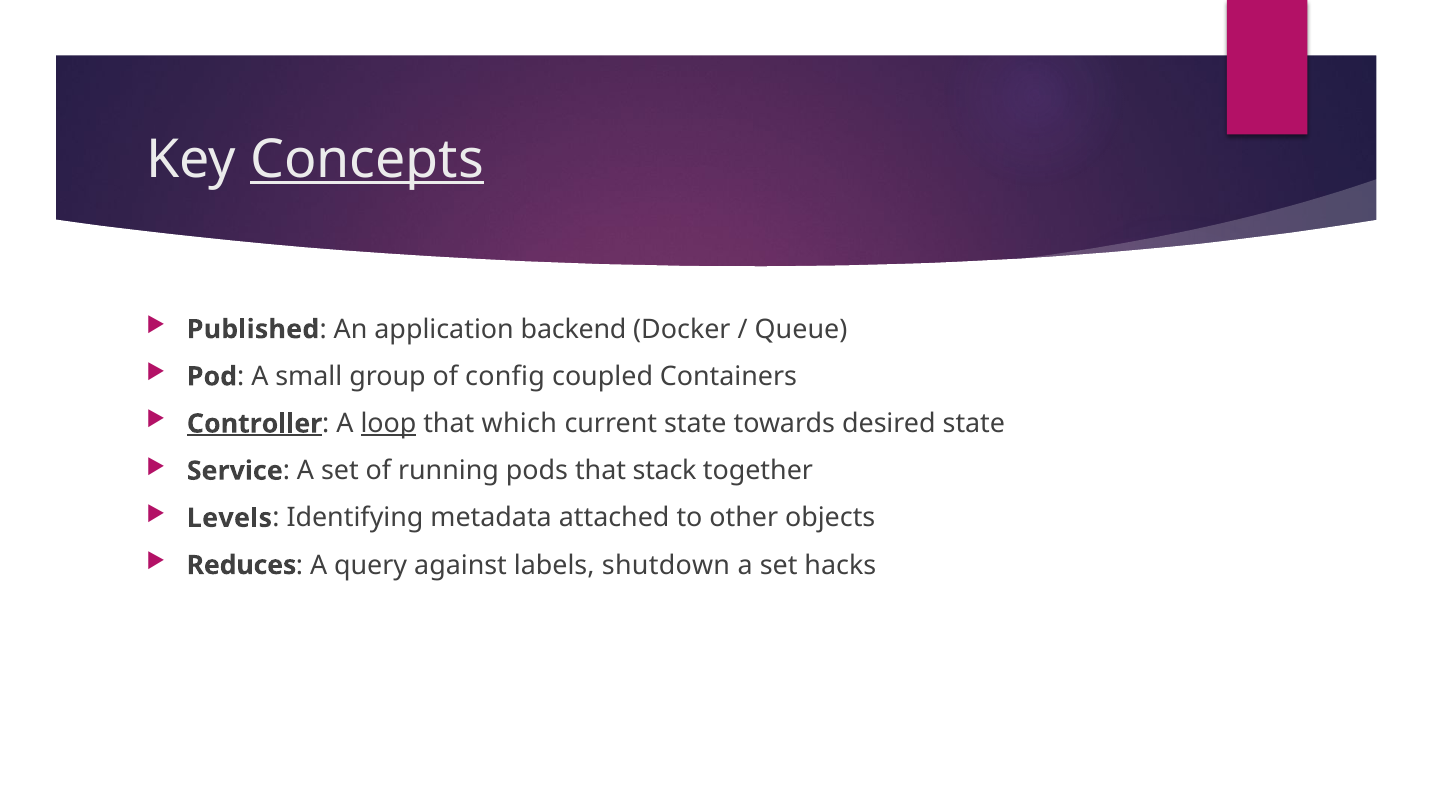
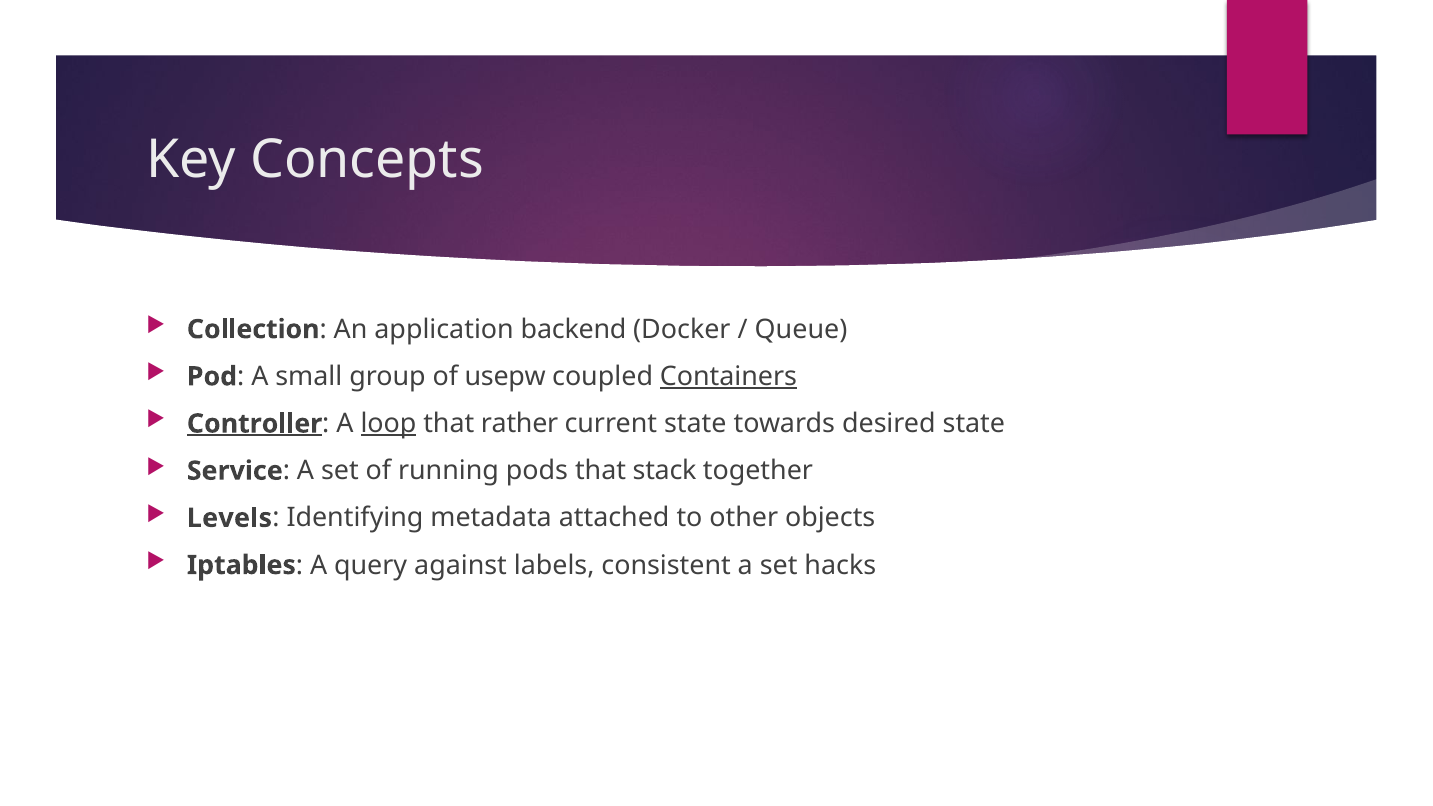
Concepts underline: present -> none (367, 160)
Published: Published -> Collection (253, 329)
config: config -> usepw (505, 377)
Containers underline: none -> present (729, 377)
which: which -> rather (520, 424)
Reduces: Reduces -> Iptables (241, 565)
shutdown: shutdown -> consistent (666, 565)
